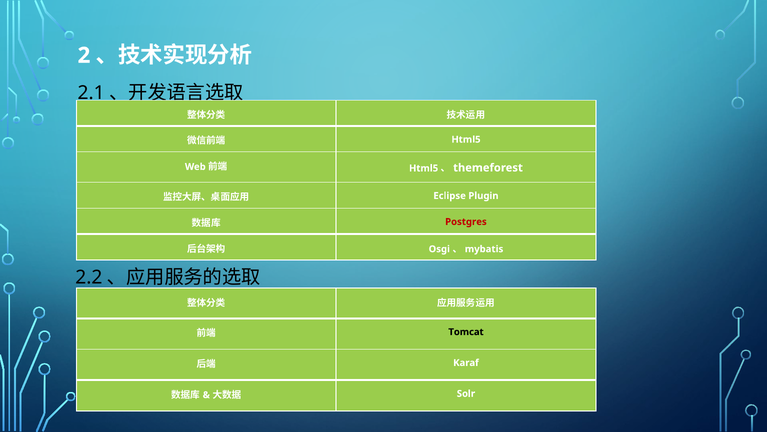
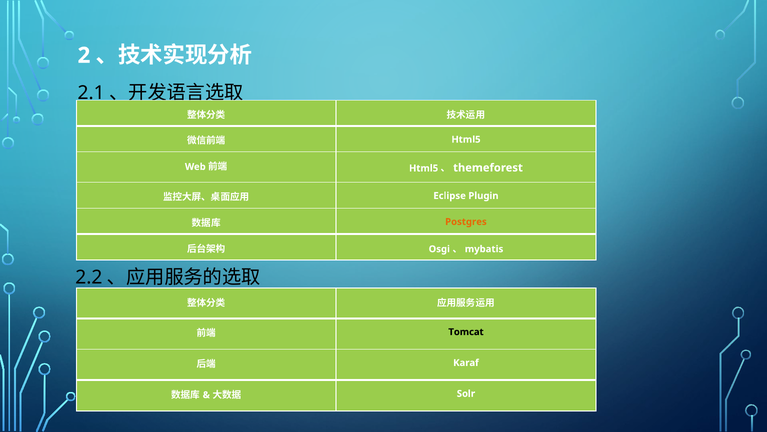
Postgres colour: red -> orange (466, 222)
